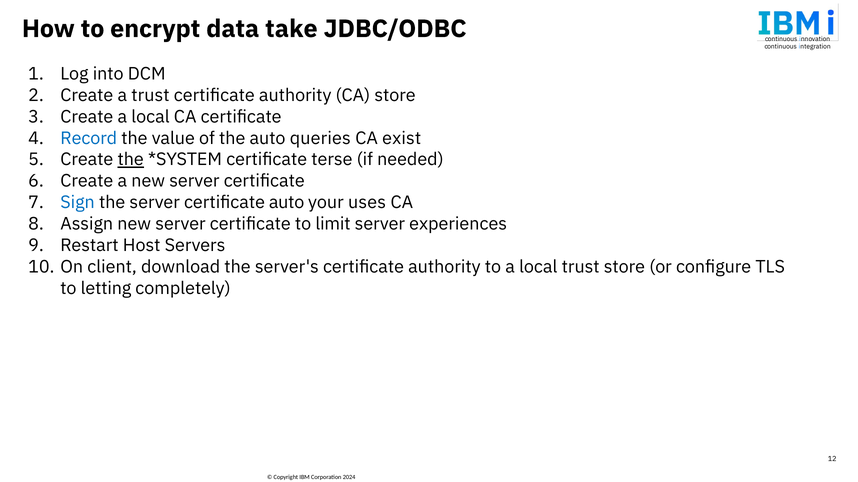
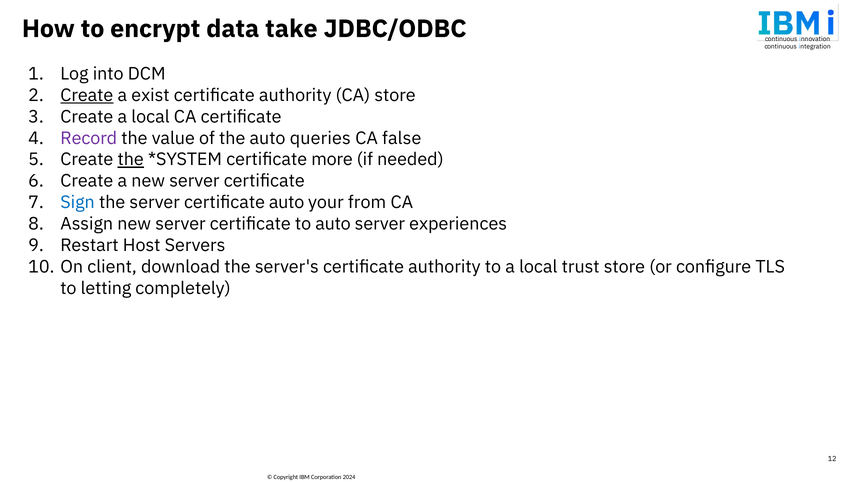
Create underline: none -> present (87, 95)
a trust: trust -> exist (150, 95)
Record colour: blue -> purple (89, 138)
exist: exist -> false (402, 138)
terse: terse -> more (332, 160)
uses: uses -> from (367, 203)
to limit: limit -> auto (333, 224)
